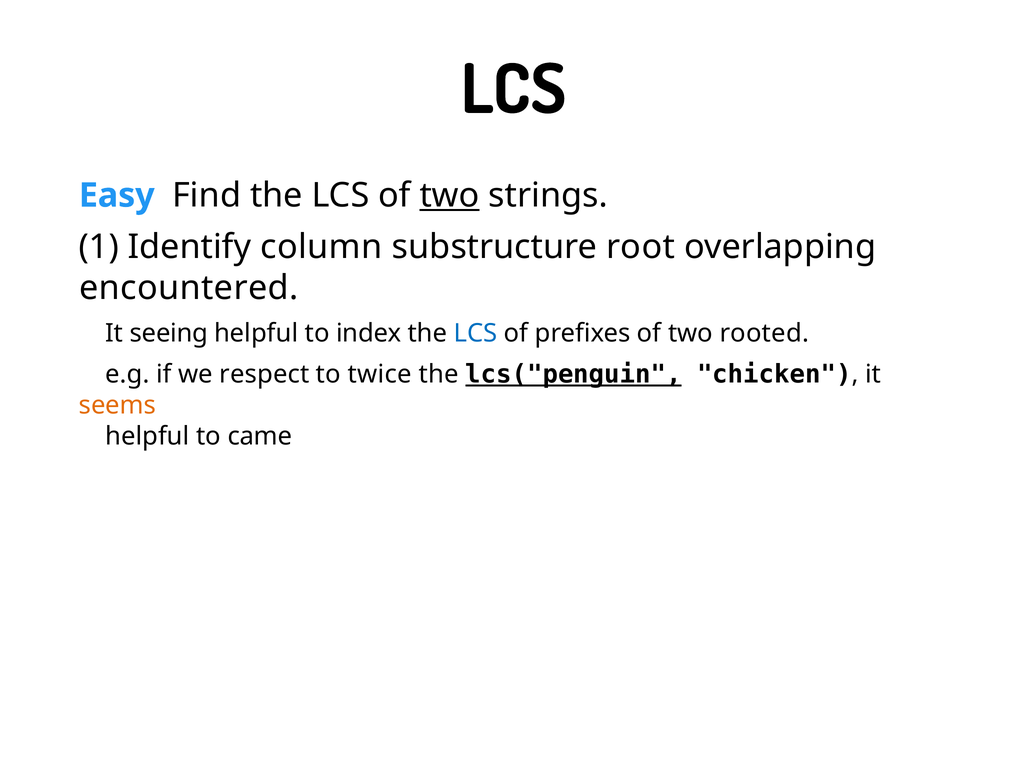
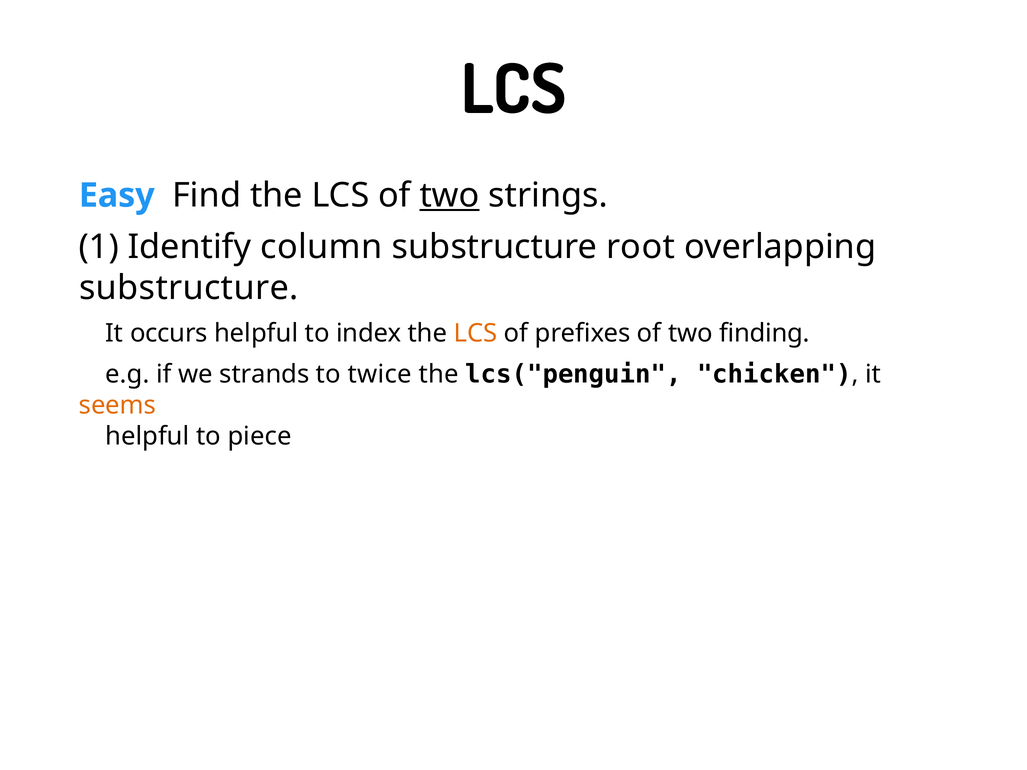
encountered: encountered -> substructure (189, 288)
seeing: seeing -> occurs (169, 334)
LCS colour: blue -> orange (476, 334)
rooted: rooted -> finding (765, 334)
respect: respect -> strands (264, 375)
lcs("penguin underline: present -> none (573, 375)
came: came -> piece (260, 436)
